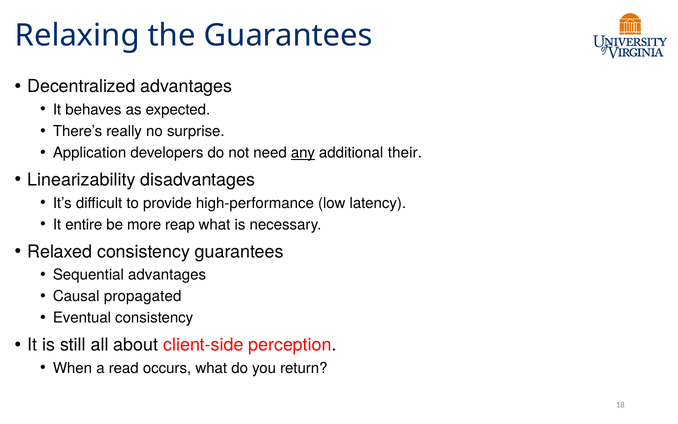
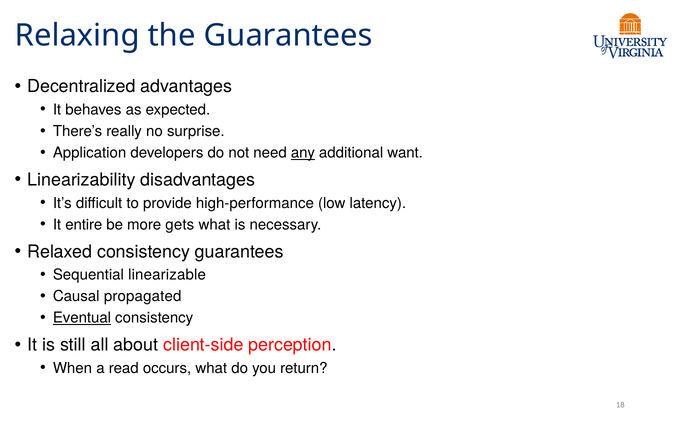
their: their -> want (405, 153)
reap: reap -> gets (180, 225)
Sequential advantages: advantages -> linearizable (167, 275)
Eventual underline: none -> present (82, 318)
